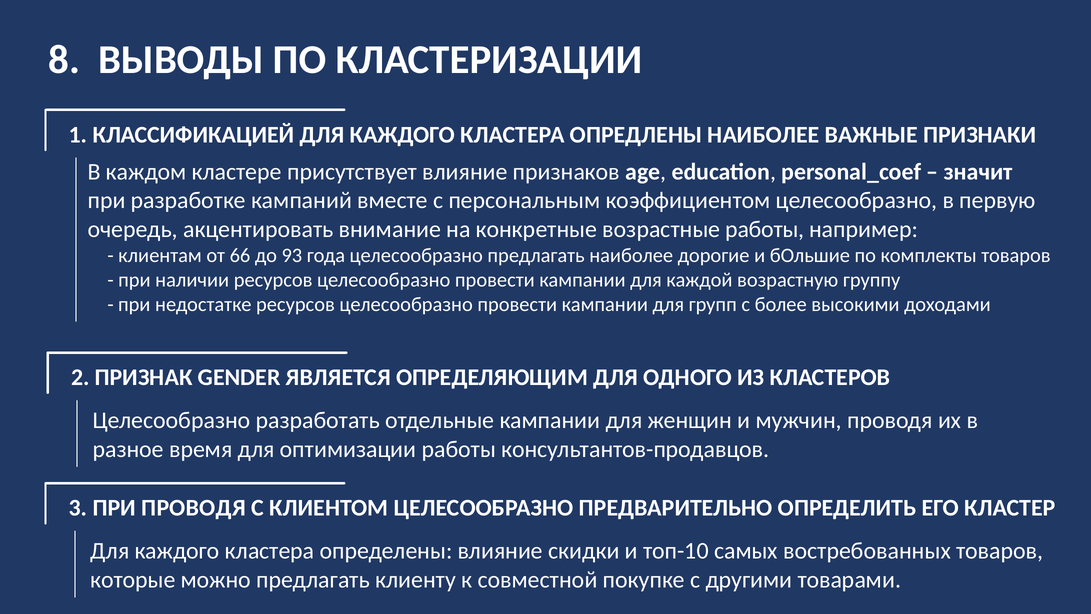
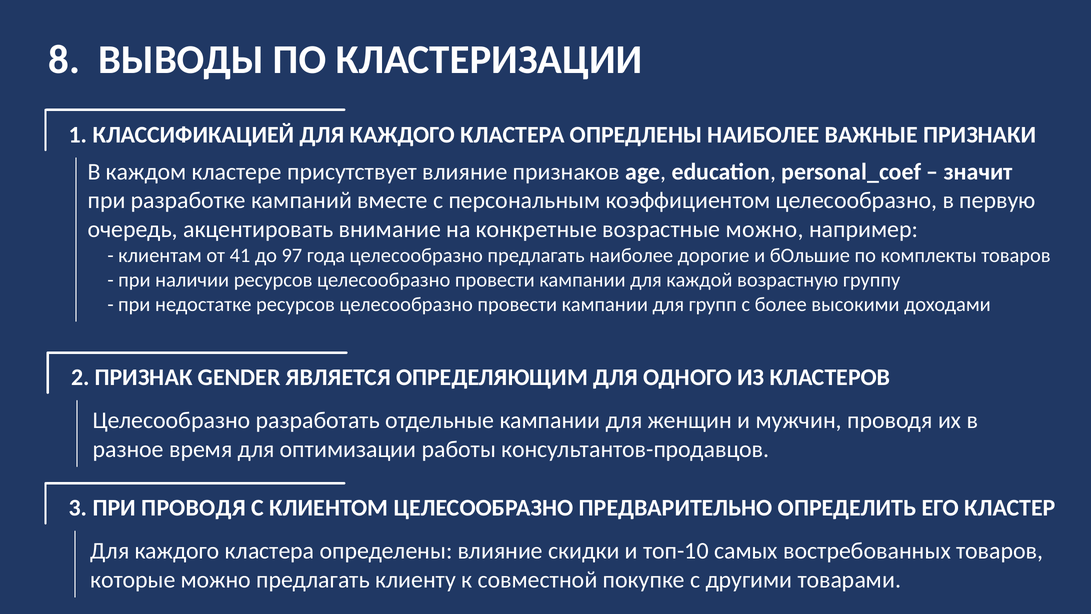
возрастные работы: работы -> можно (765, 229)
66: 66 -> 41 (240, 255)
93: 93 -> 97 (292, 255)
